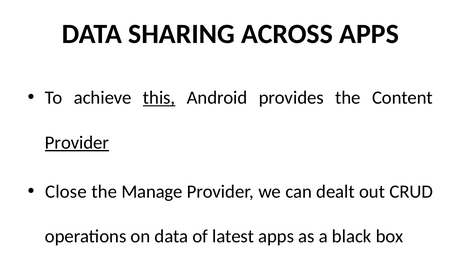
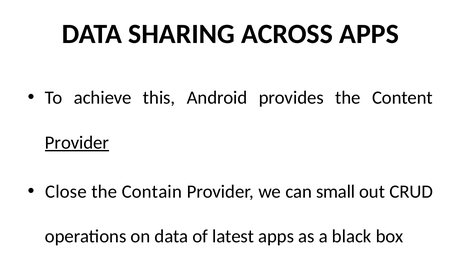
this underline: present -> none (159, 98)
Manage: Manage -> Contain (152, 192)
dealt: dealt -> small (336, 192)
